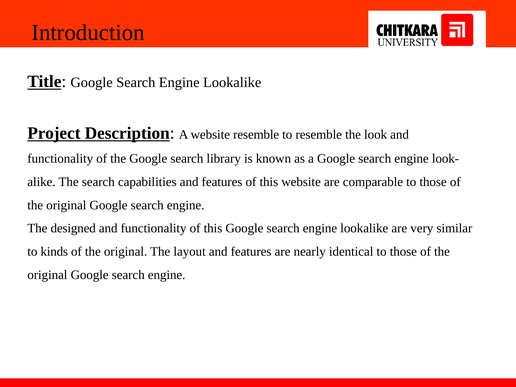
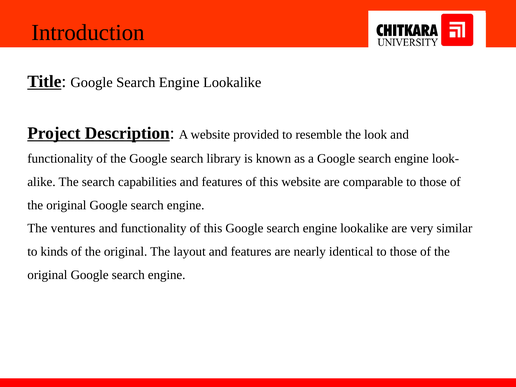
website resemble: resemble -> provided (256, 135)
designed: designed -> ventures (73, 228)
